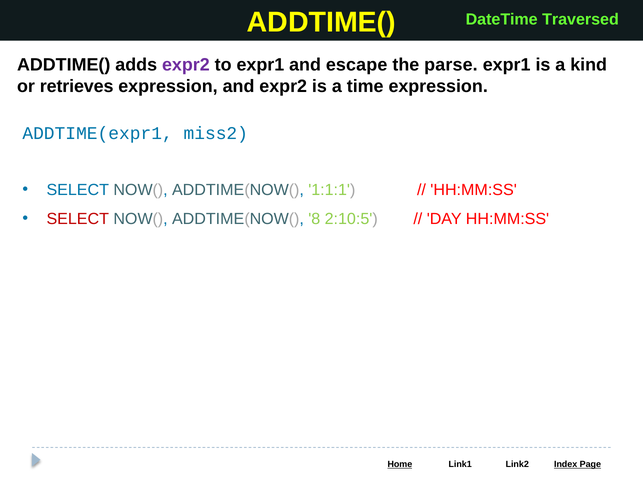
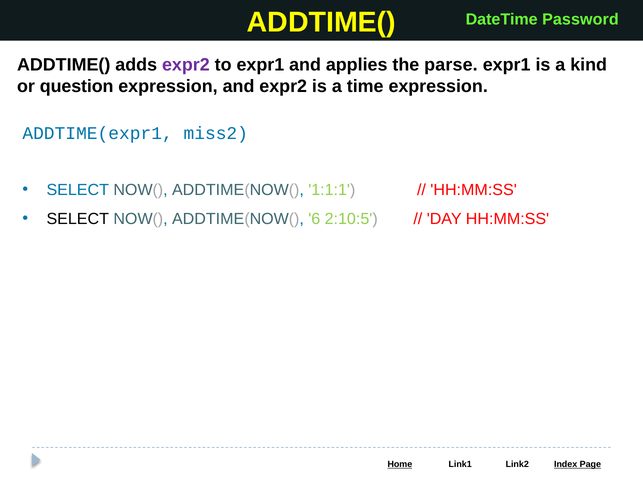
Traversed: Traversed -> Password (580, 19)
escape: escape -> applies (357, 65)
retrieves: retrieves -> question (77, 86)
SELECT colour: red -> black (78, 219)
8: 8 -> 6 (314, 219)
